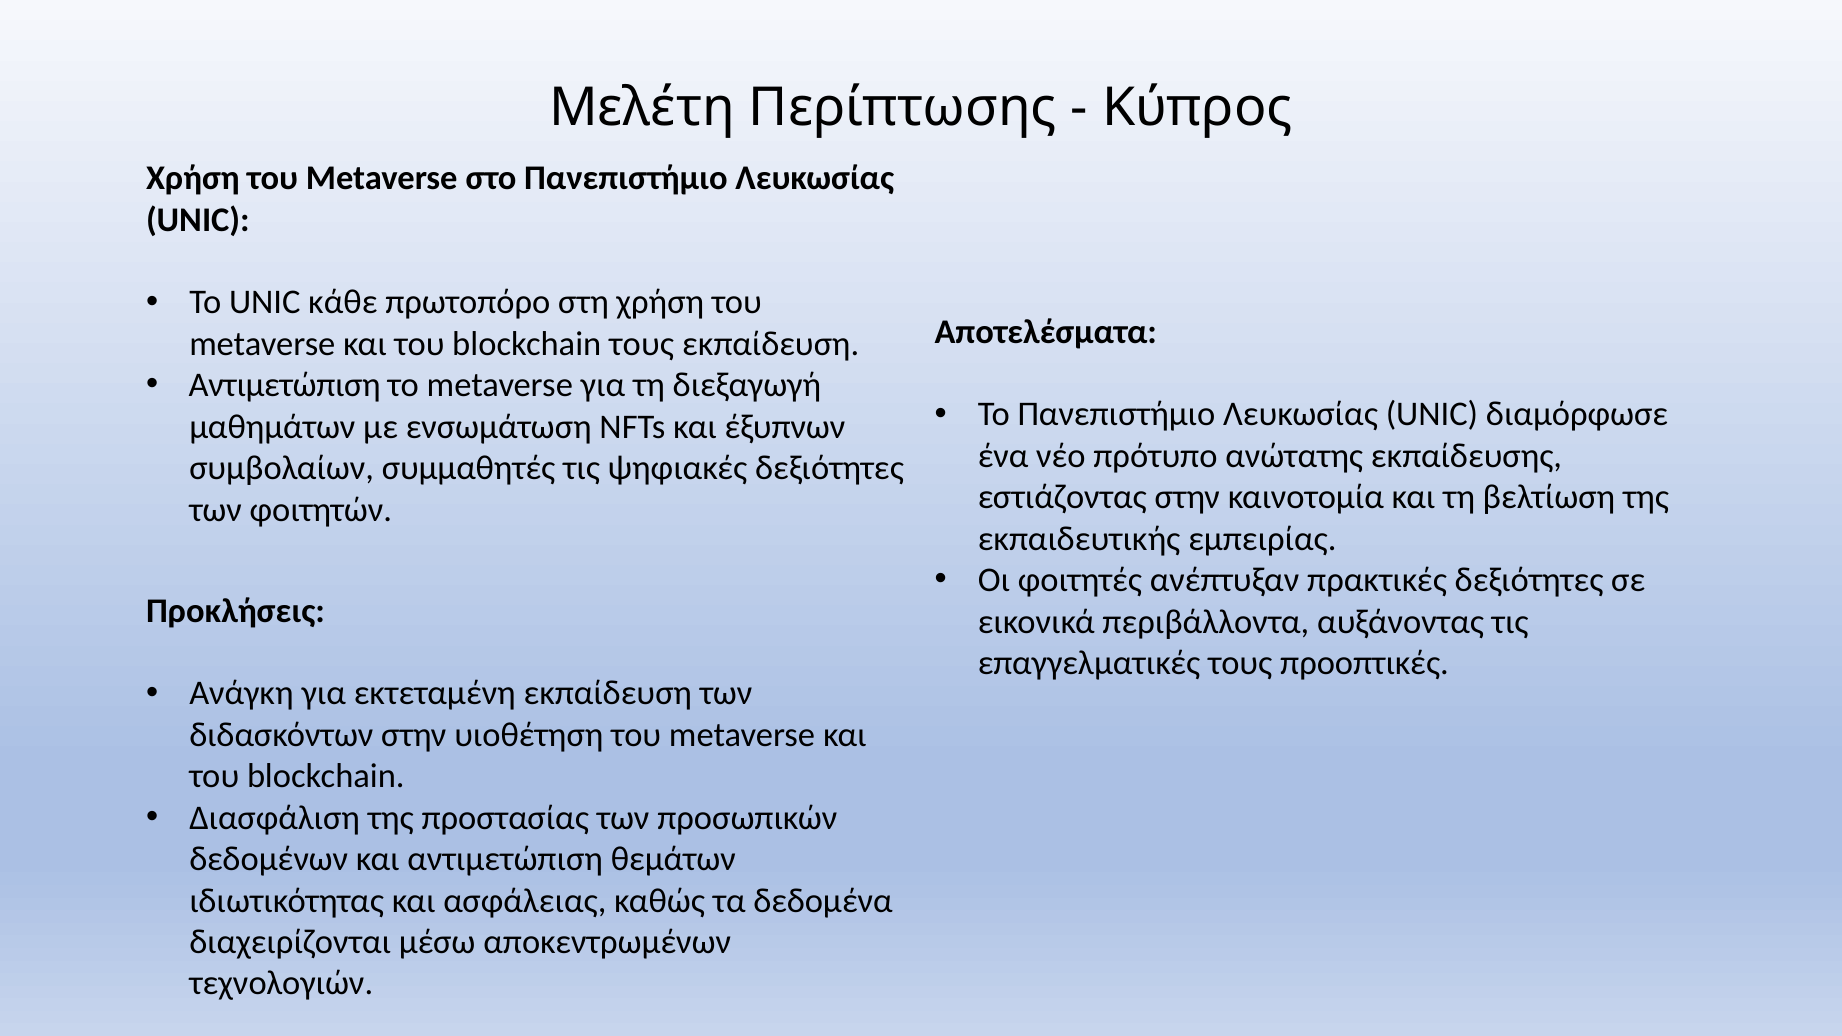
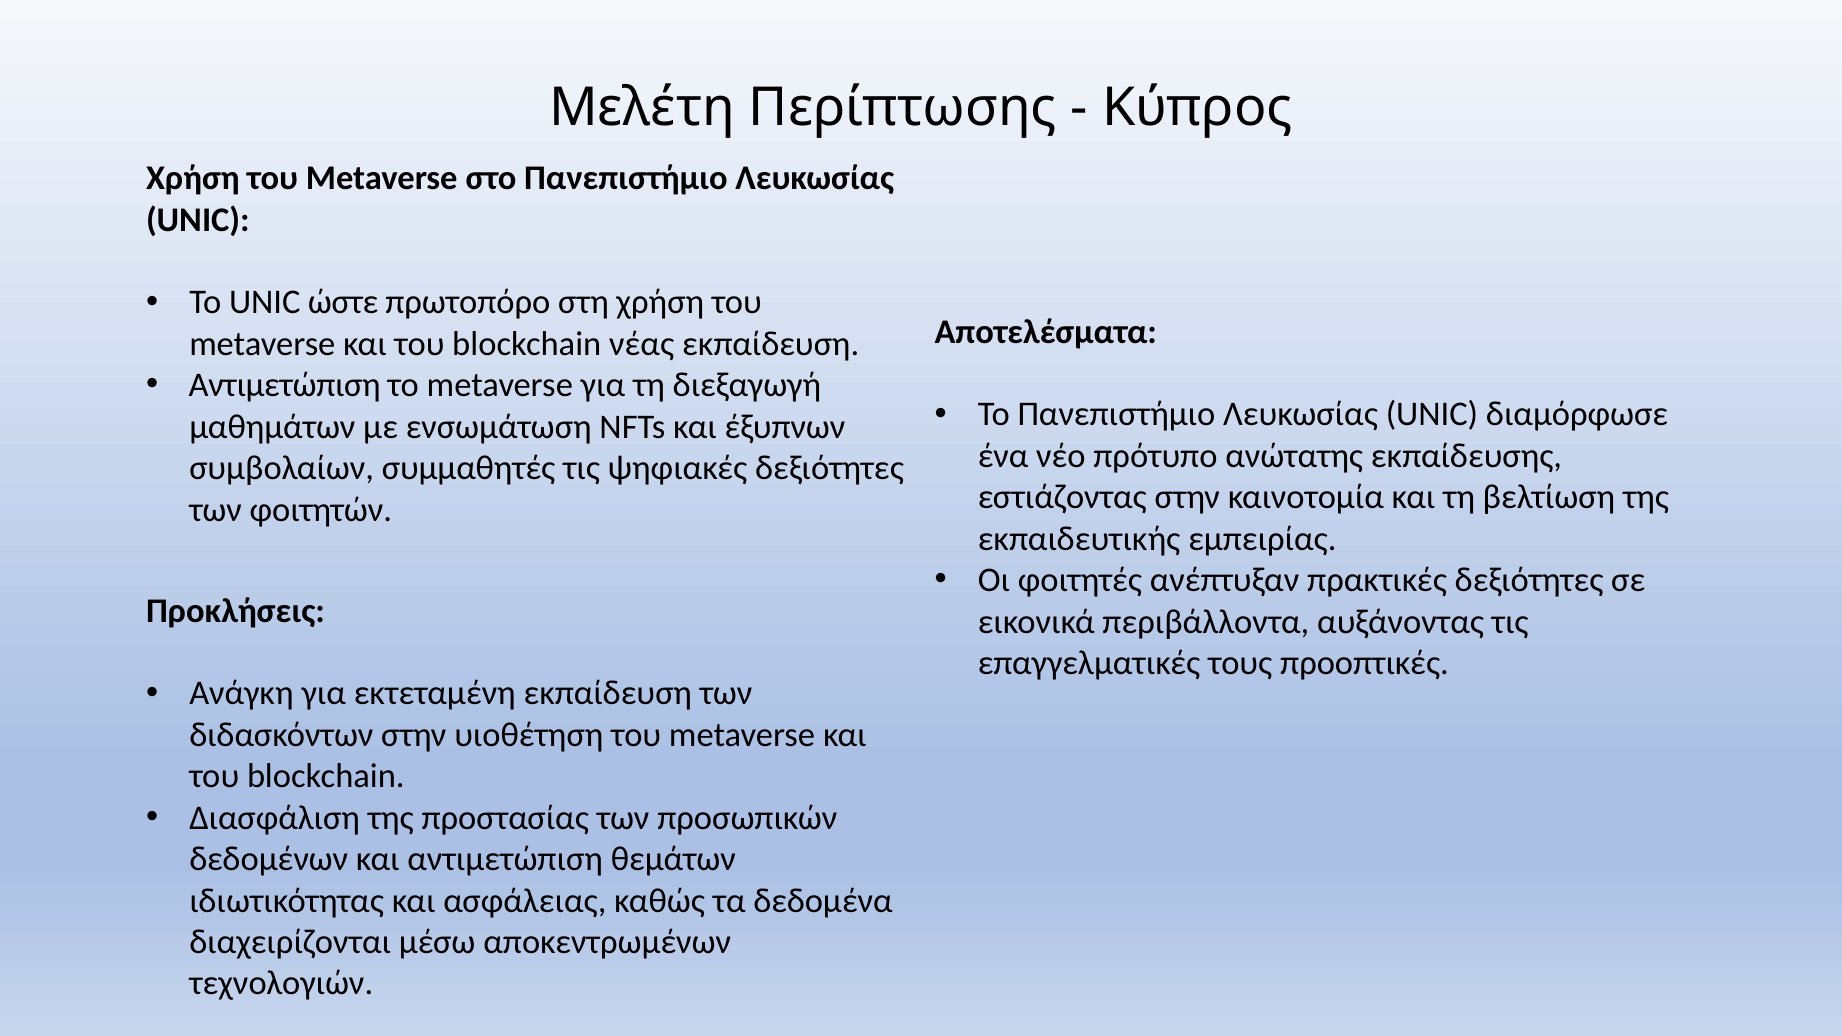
κάθε: κάθε -> ώστε (343, 303)
blockchain τους: τους -> νέας (642, 344)
